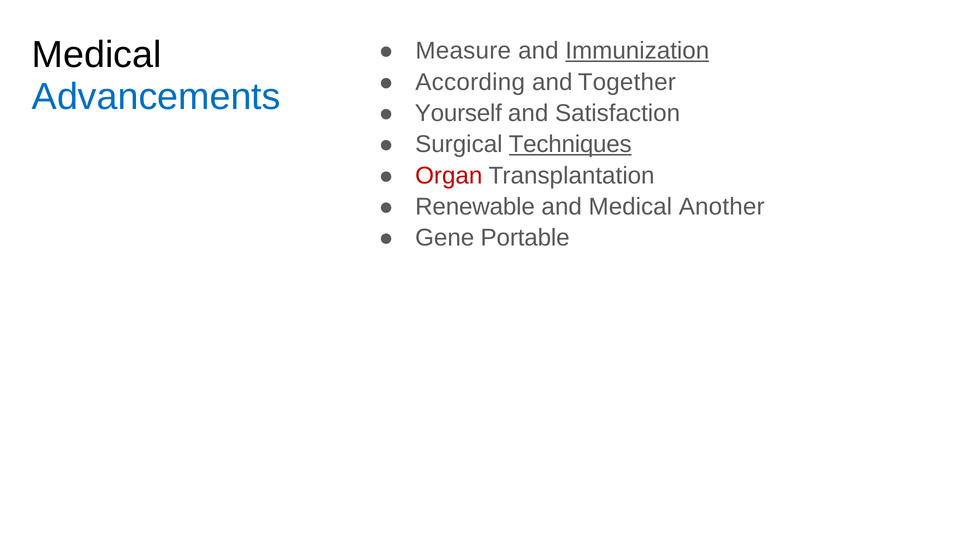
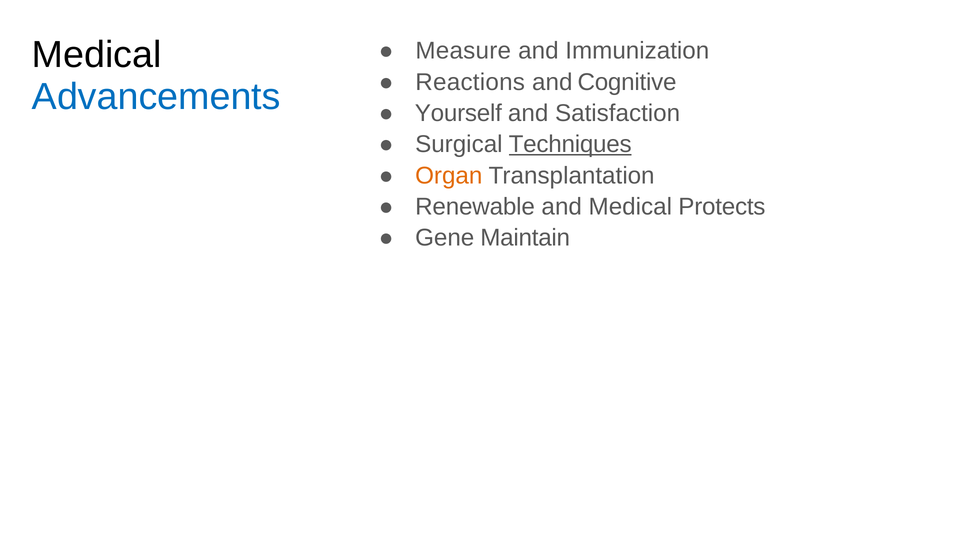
Immunization underline: present -> none (637, 51)
According: According -> Reactions (470, 82)
Together: Together -> Cognitive (627, 82)
Organ colour: red -> orange (449, 176)
Another: Another -> Protects (722, 207)
Portable: Portable -> Maintain (525, 238)
